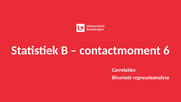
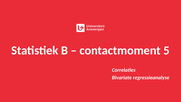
6: 6 -> 5 (166, 50)
